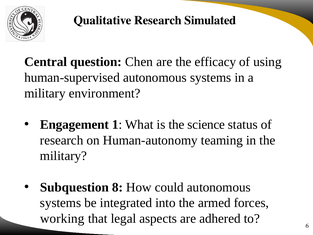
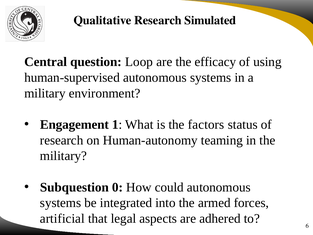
Chen: Chen -> Loop (139, 62)
science: science -> factors (206, 124)
8: 8 -> 0 (117, 187)
working: working -> artificial (62, 218)
